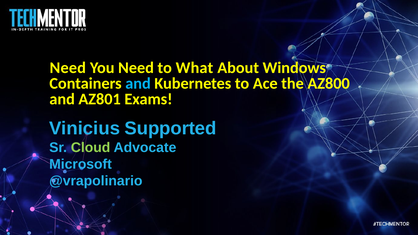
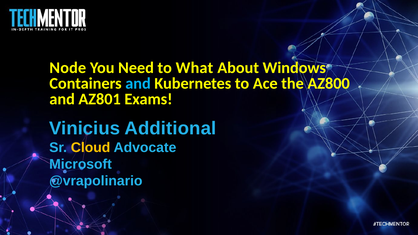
Need: Need -> Node (68, 68)
Supported: Supported -> Additional (170, 129)
Cloud colour: light green -> yellow (91, 148)
